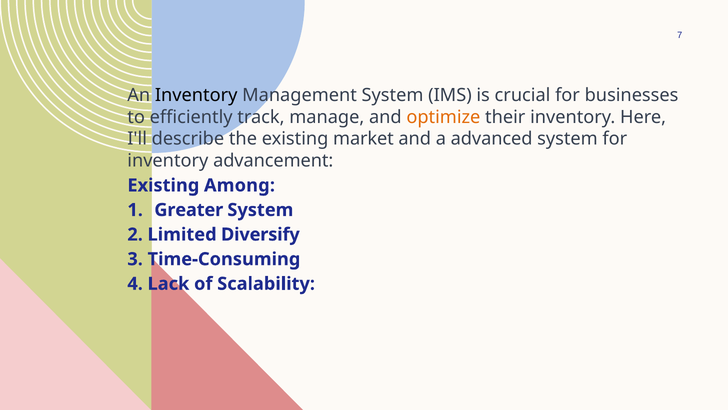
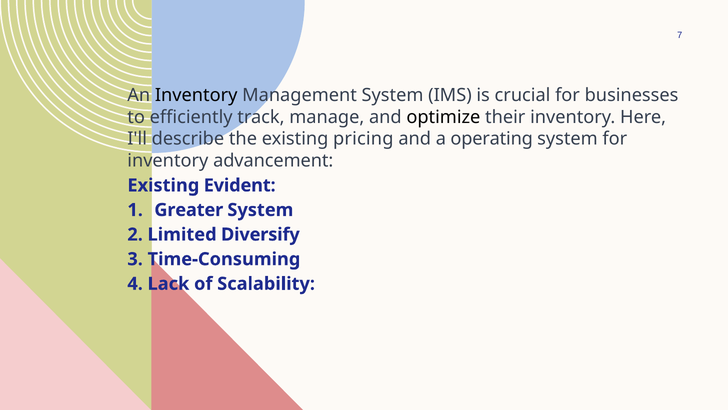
optimize colour: orange -> black (443, 117)
market: market -> pricing (363, 139)
advanced: advanced -> operating (492, 139)
Among: Among -> Evident (240, 185)
